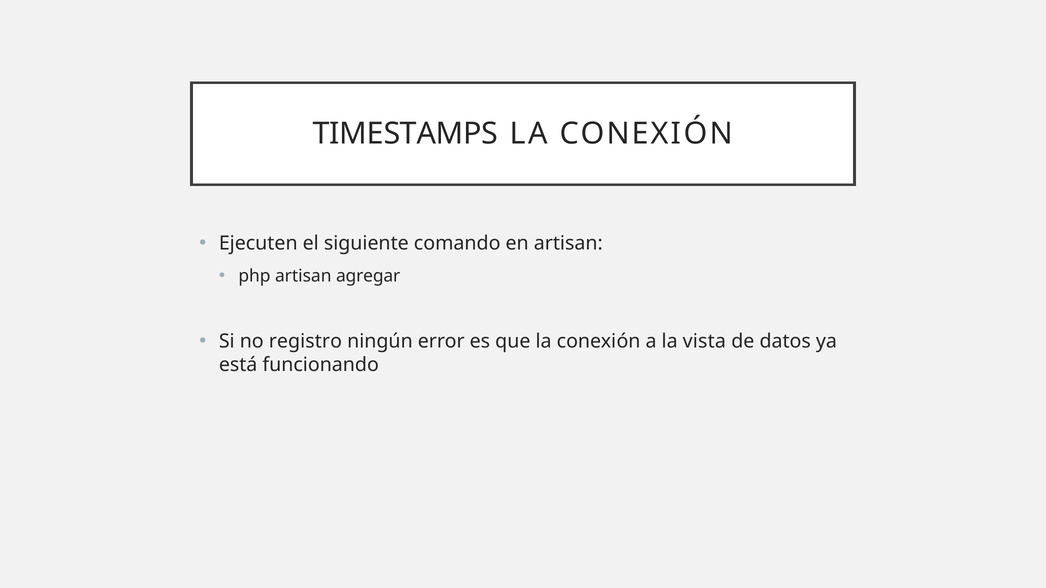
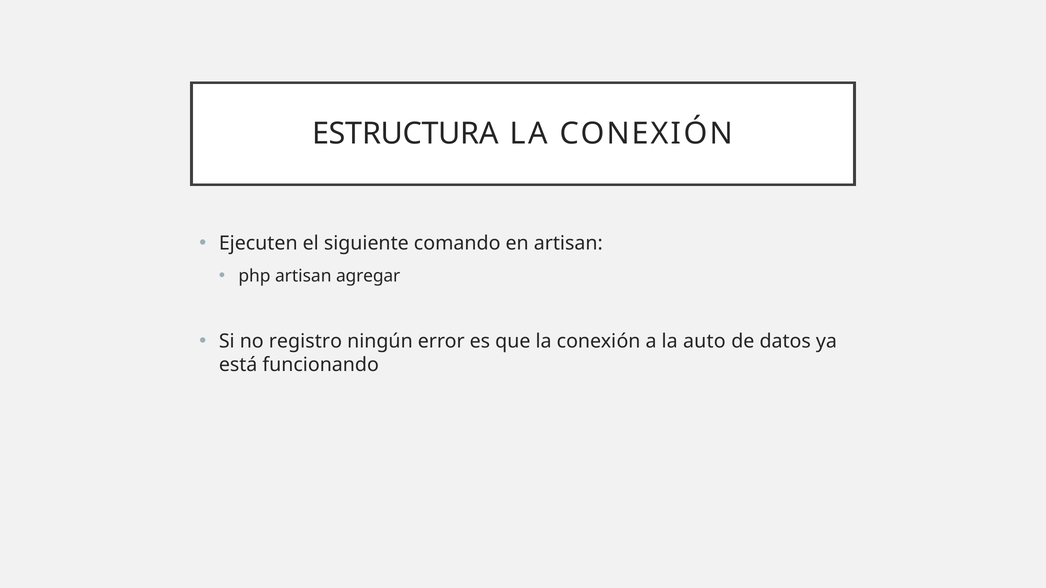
TIMESTAMPS: TIMESTAMPS -> ESTRUCTURA (405, 134)
vista: vista -> auto (704, 341)
